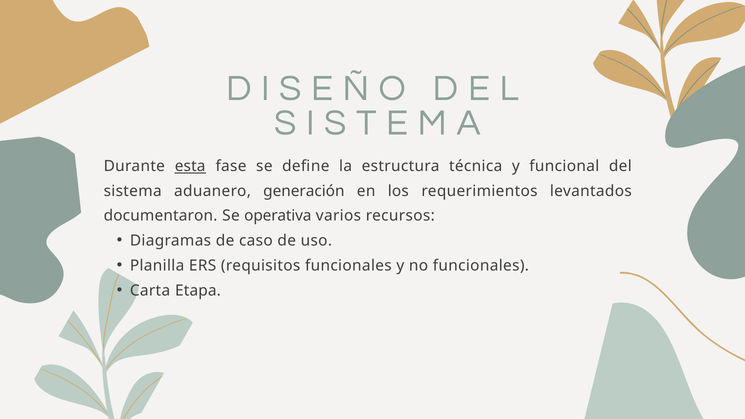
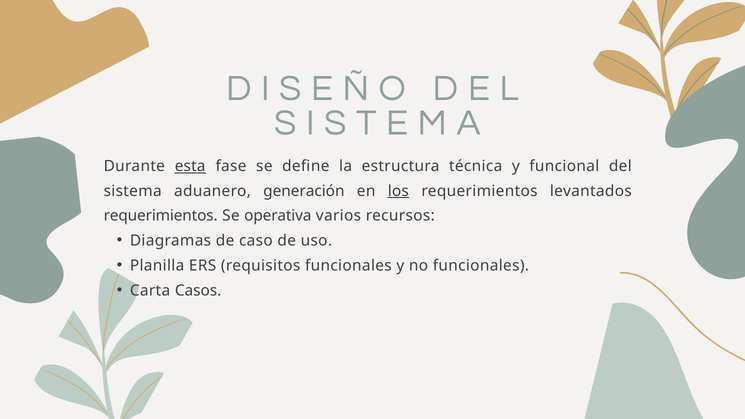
los underline: none -> present (398, 191)
documentaron: documentaron -> requerimientos (161, 216)
Etapa: Etapa -> Casos (198, 290)
